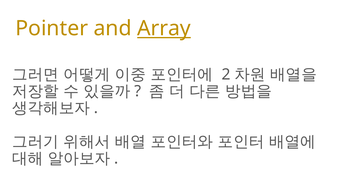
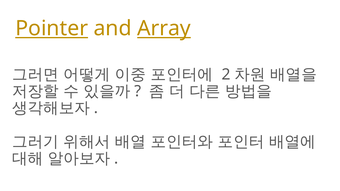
Pointer underline: none -> present (52, 29)
